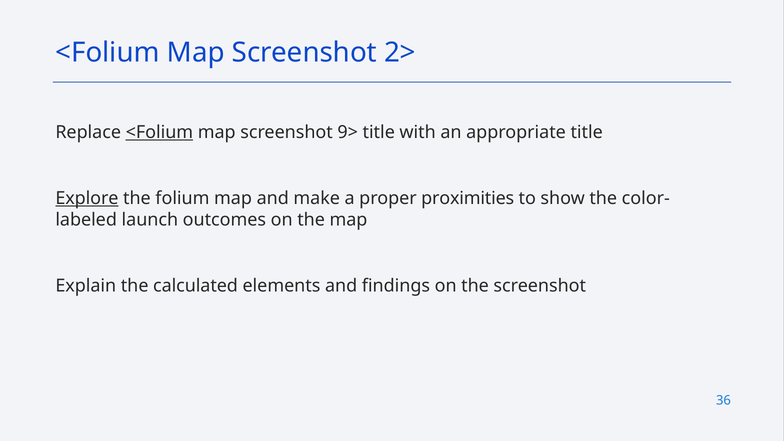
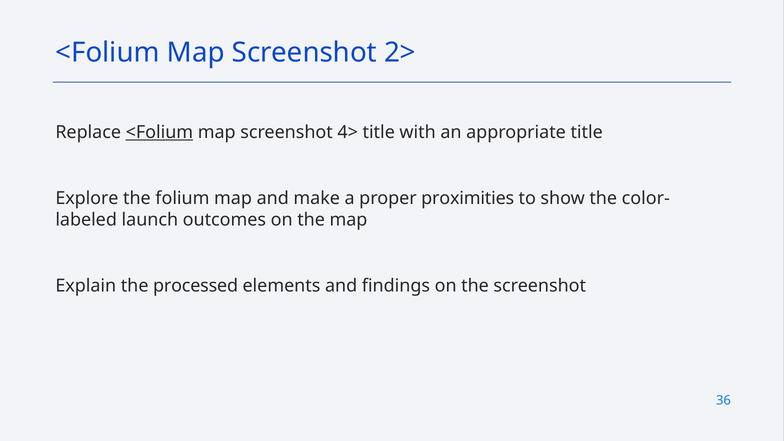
9>: 9> -> 4> (348, 132)
Explore underline: present -> none (87, 198)
calculated: calculated -> processed (196, 286)
